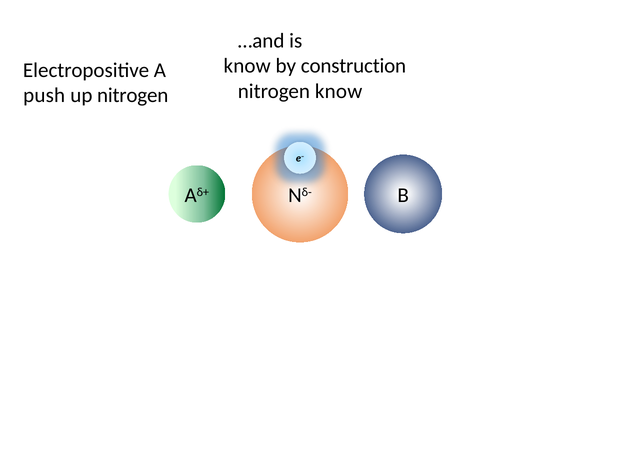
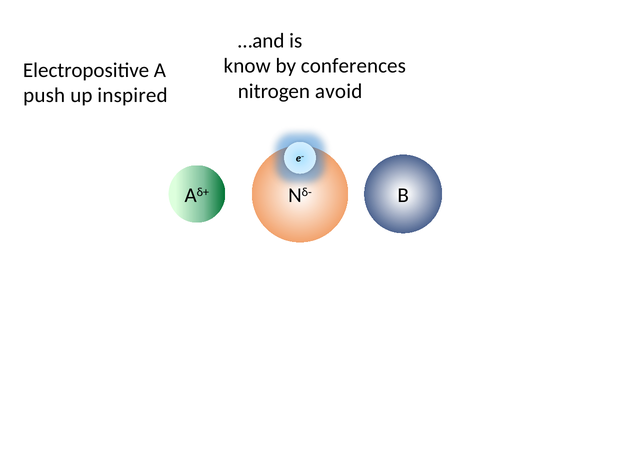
construction: construction -> conferences (353, 66)
nitrogen know: know -> avoid (339, 91)
up nitrogen: nitrogen -> inspired (132, 95)
